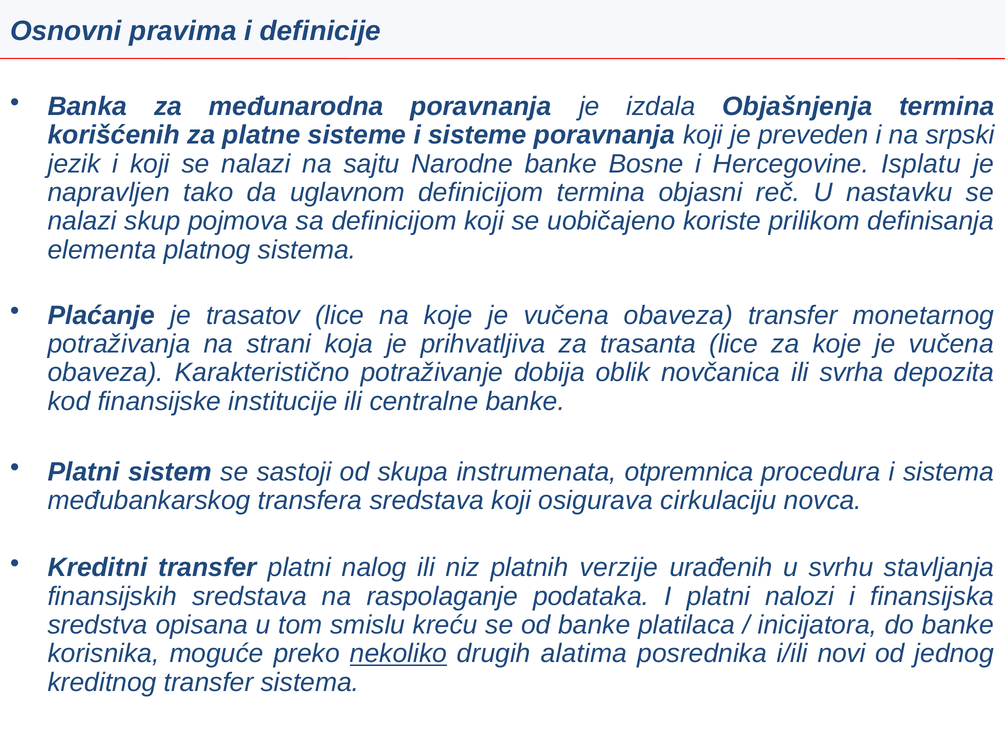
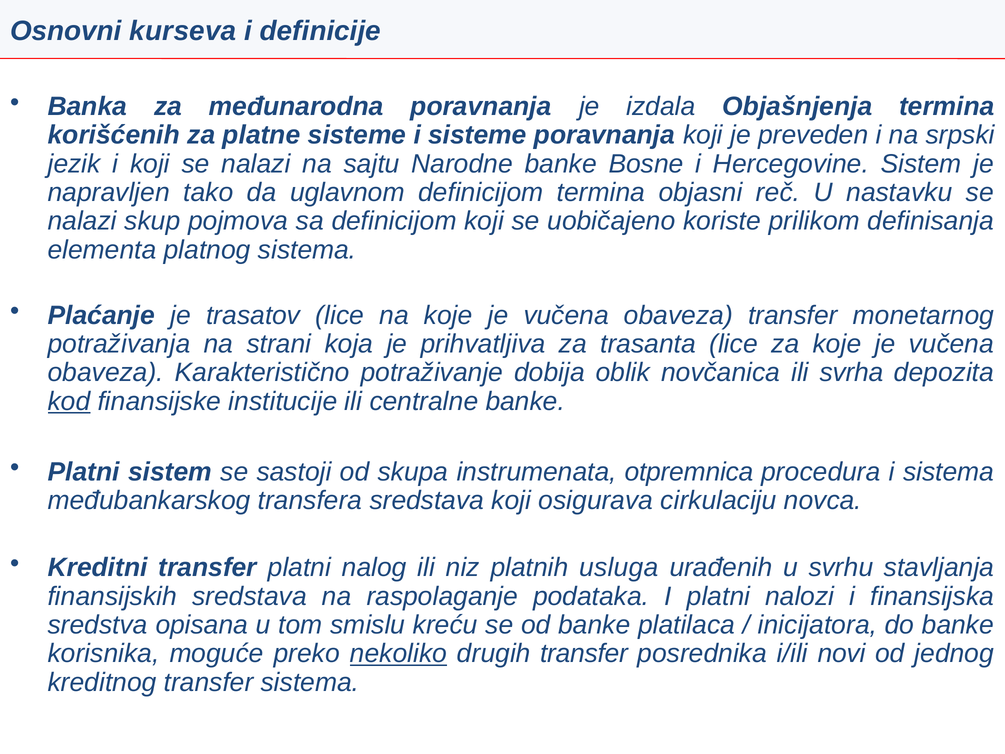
pravima: pravima -> kurseva (183, 31)
Hercegovine Isplatu: Isplatu -> Sistem (921, 164)
kod underline: none -> present (69, 401)
verzije: verzije -> usluga (619, 568)
drugih alatima: alatima -> transfer (584, 653)
